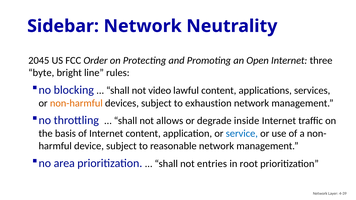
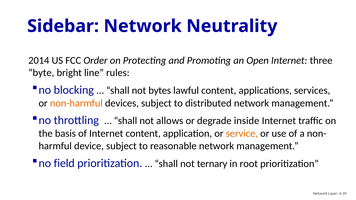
2045: 2045 -> 2014 (39, 60)
video: video -> bytes (160, 91)
exhaustion: exhaustion -> distributed (208, 103)
service colour: blue -> orange (242, 134)
area: area -> field (64, 163)
entries: entries -> ternary (212, 164)
